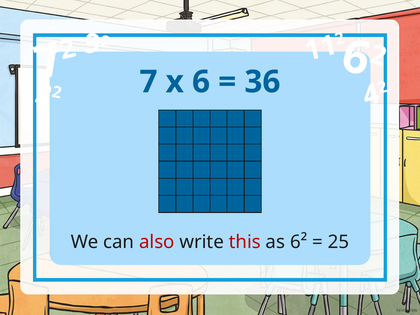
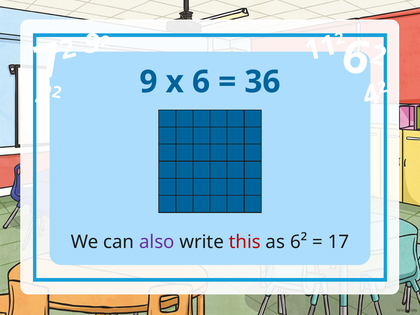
7: 7 -> 9 (148, 82)
also colour: red -> purple (157, 242)
25: 25 -> 17 (338, 242)
